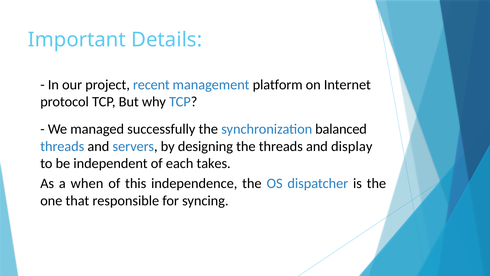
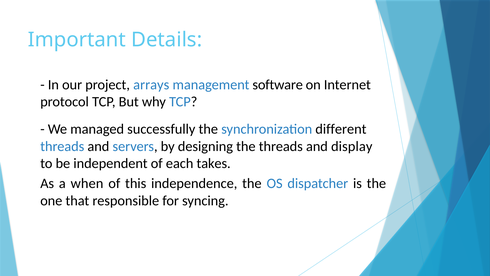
recent: recent -> arrays (151, 85)
platform: platform -> software (278, 85)
balanced: balanced -> different (341, 129)
